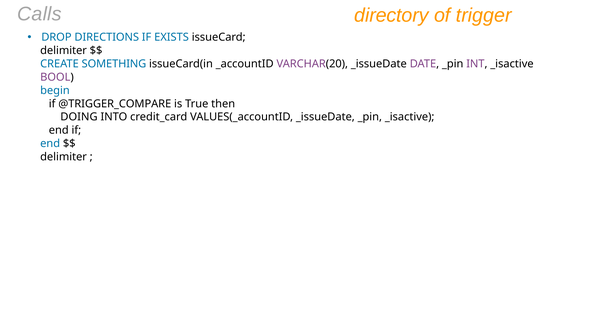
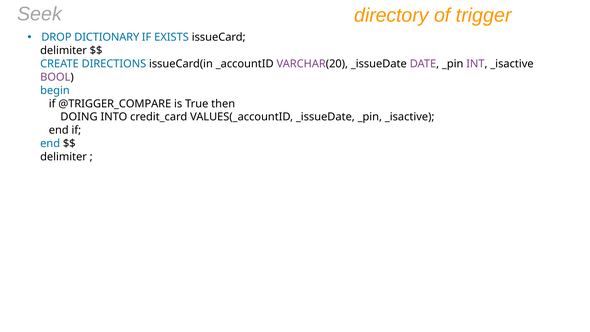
Calls: Calls -> Seek (40, 14)
DIRECTIONS: DIRECTIONS -> DICTIONARY (107, 37)
SOMETHING: SOMETHING -> DIRECTIONS (114, 64)
